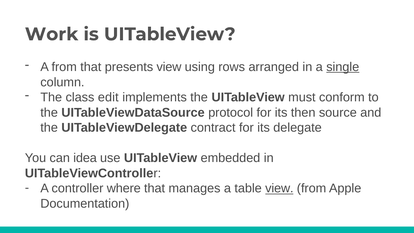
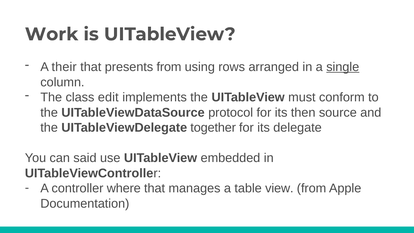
A from: from -> their (64, 67)
presents view: view -> from (169, 67)
contract: contract -> together (213, 128)
idea: idea -> said (85, 158)
view underline: present -> none (279, 188)
